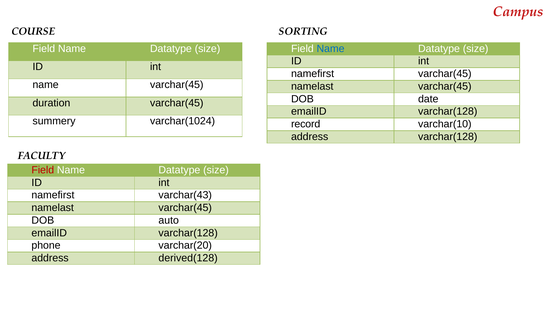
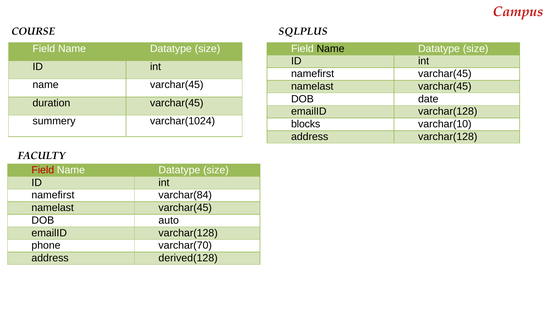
SORTING: SORTING -> SQLPLUS (303, 31)
Name colour: blue -> black (331, 49)
record: record -> blocks (306, 124)
varchar(43: varchar(43 -> varchar(84 (185, 195)
varchar(20: varchar(20 -> varchar(70 (185, 245)
